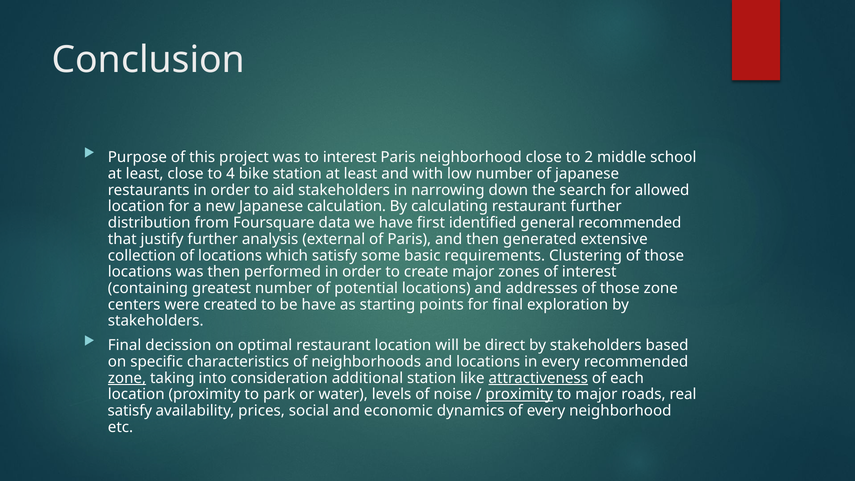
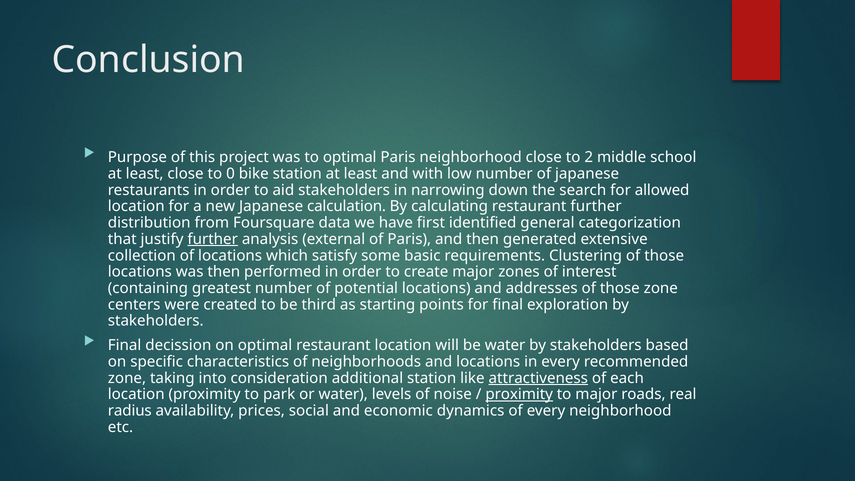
to interest: interest -> optimal (350, 157)
4: 4 -> 0 (231, 174)
general recommended: recommended -> categorization (630, 223)
further underline: none -> present (213, 239)
be have: have -> third (319, 305)
be direct: direct -> water (505, 345)
zone underline: present -> none (127, 378)
satisfy: satisfy -> radius (130, 411)
